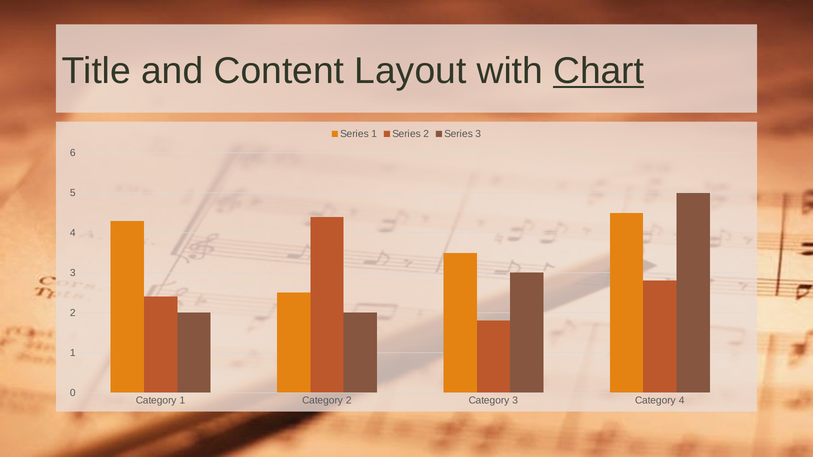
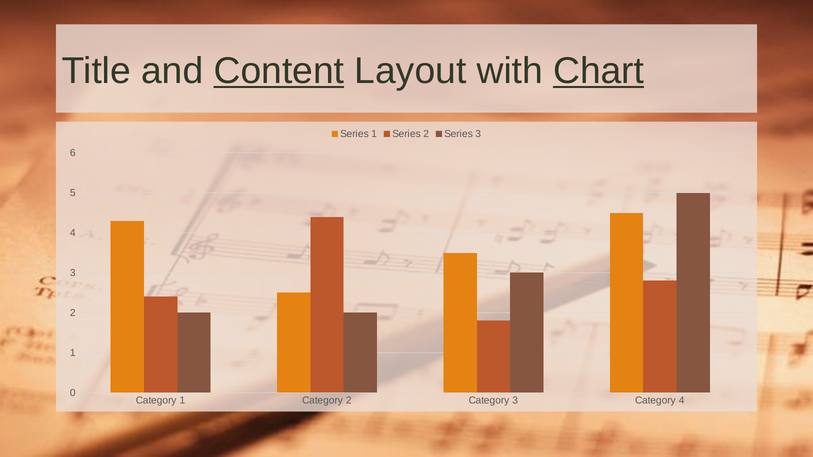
Content underline: none -> present (279, 71)
